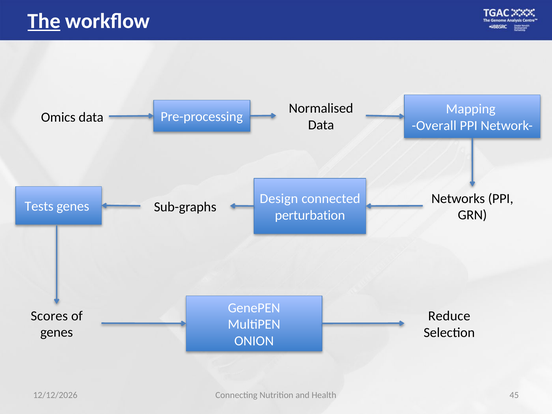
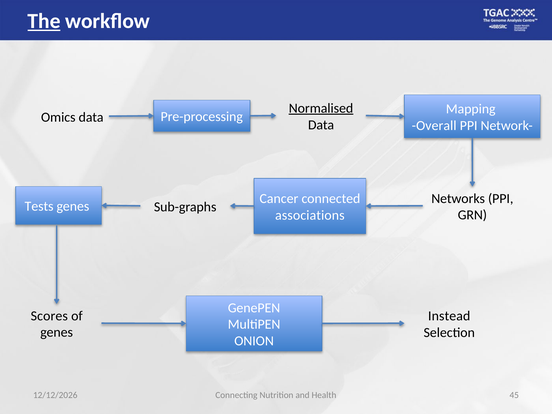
Normalised underline: none -> present (321, 108)
Design: Design -> Cancer (279, 199)
perturbation: perturbation -> associations (310, 215)
Reduce: Reduce -> Instead (449, 316)
